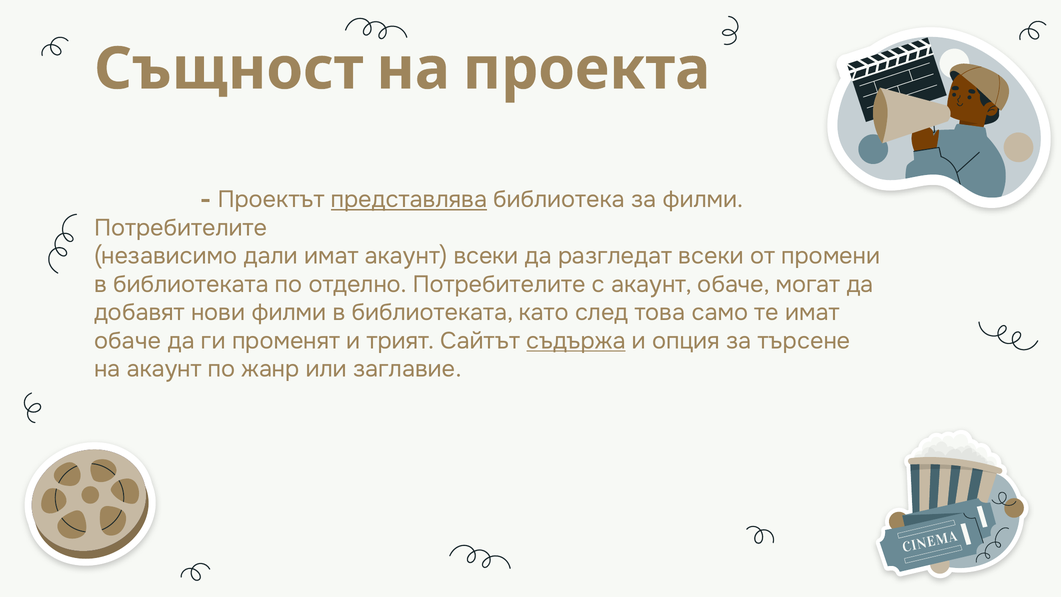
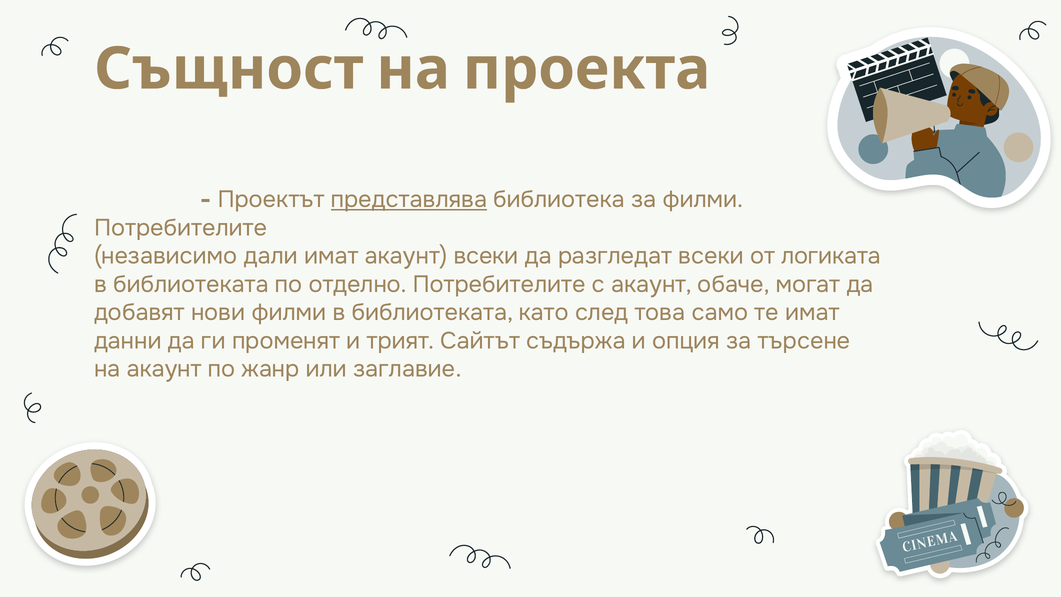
промени: промени -> логиката (831, 256)
обаче: обаче -> данни (128, 341)
съдържа underline: present -> none (576, 341)
